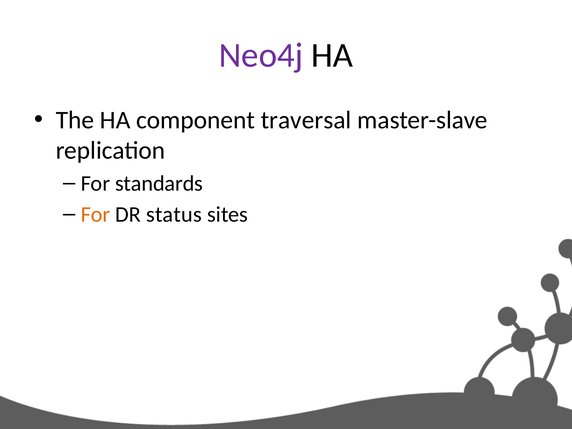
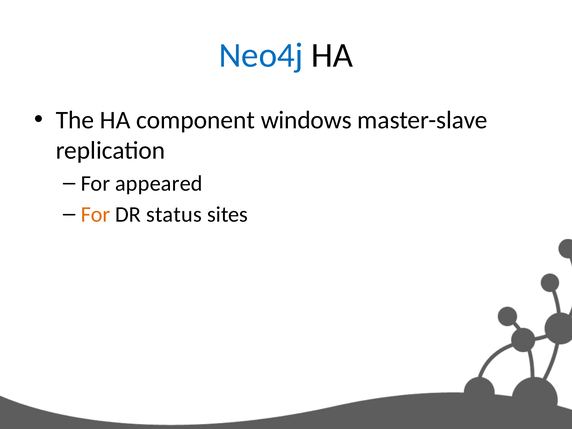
Neo4j colour: purple -> blue (261, 55)
traversal: traversal -> windows (306, 120)
standards: standards -> appeared (159, 183)
